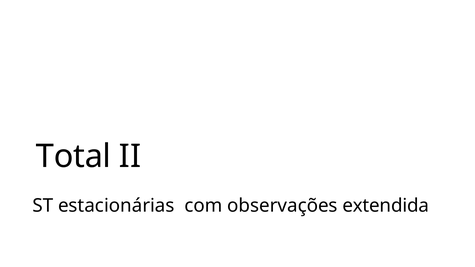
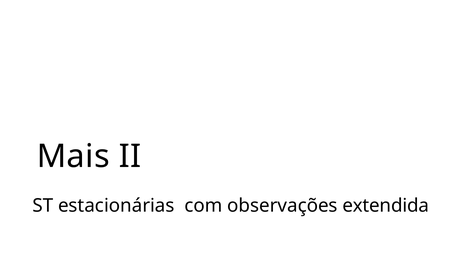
Total: Total -> Mais (73, 156)
